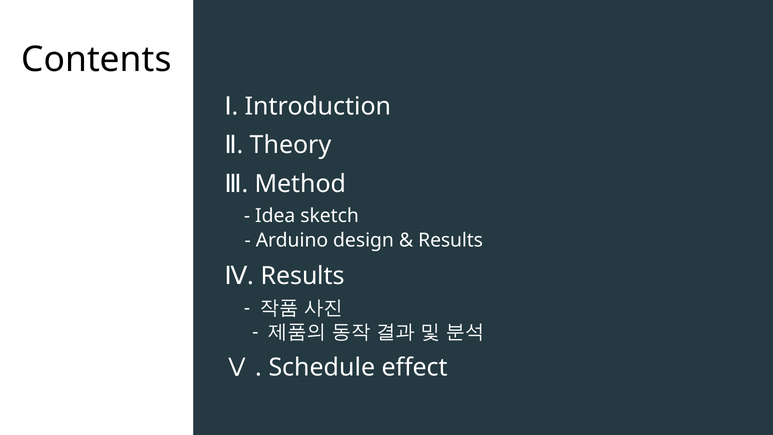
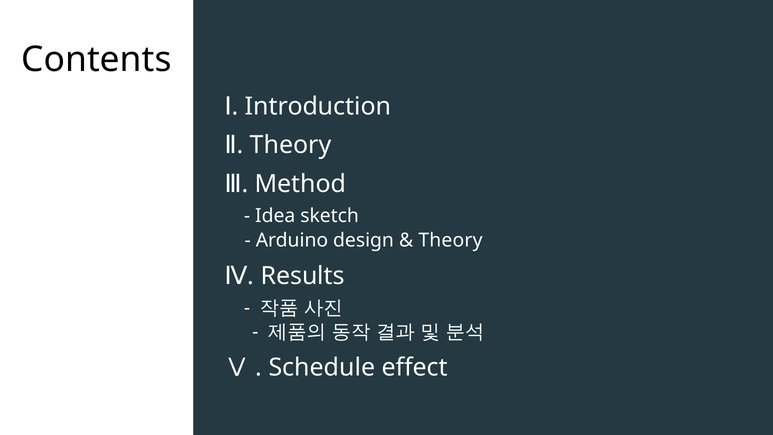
Results: Results -> Theory (450, 240)
